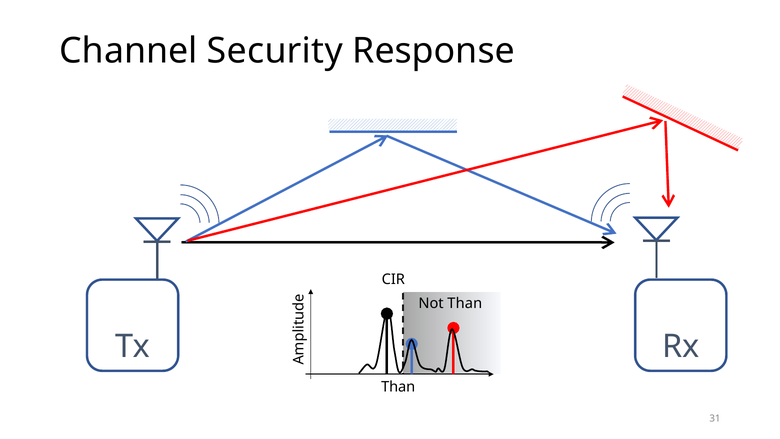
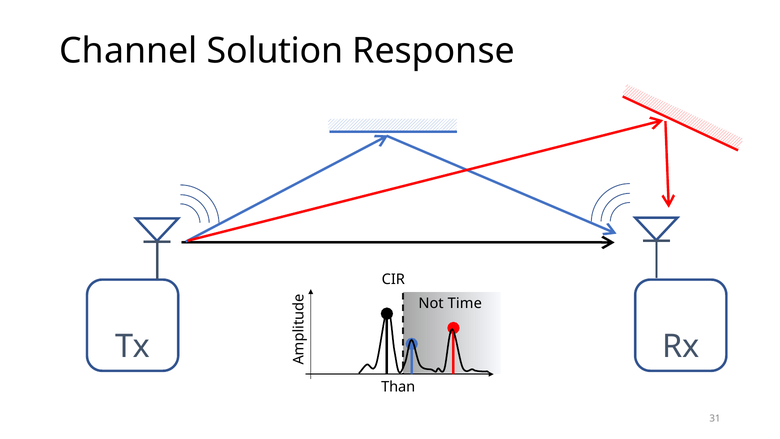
Security: Security -> Solution (275, 51)
Not Than: Than -> Time (465, 303)
